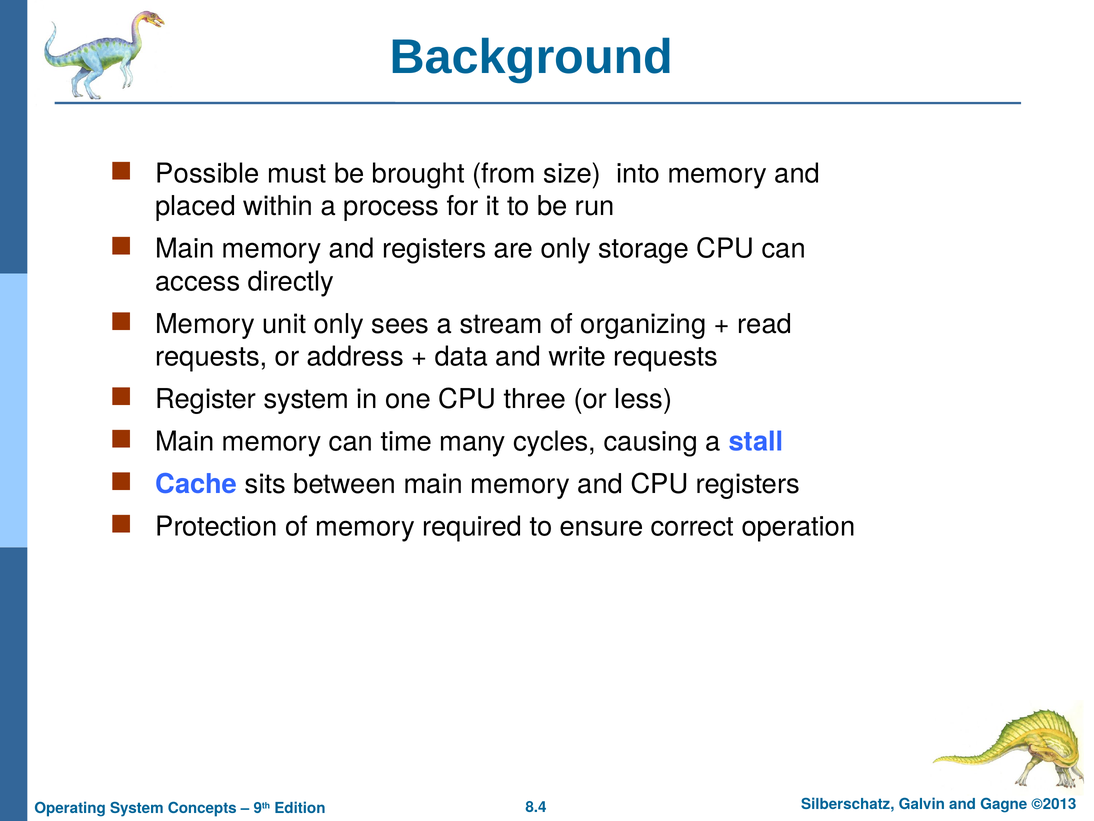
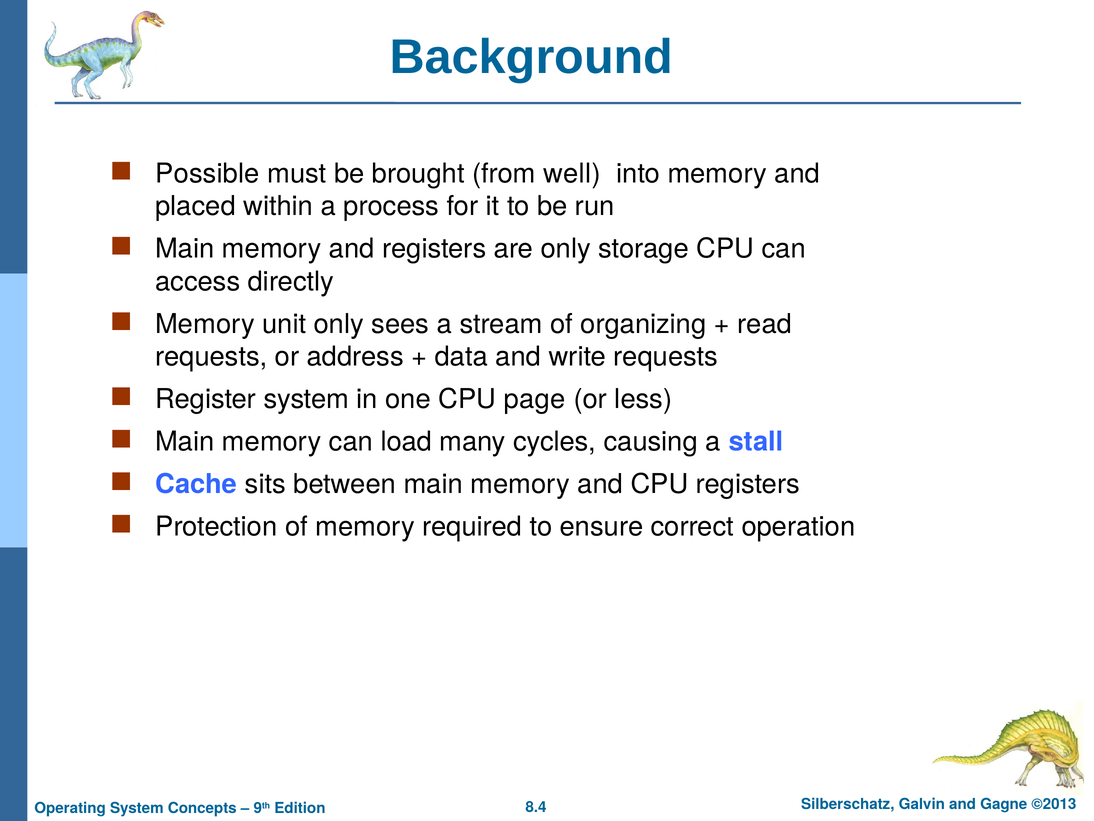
size: size -> well (572, 173)
three: three -> page (535, 399)
time: time -> load (406, 441)
